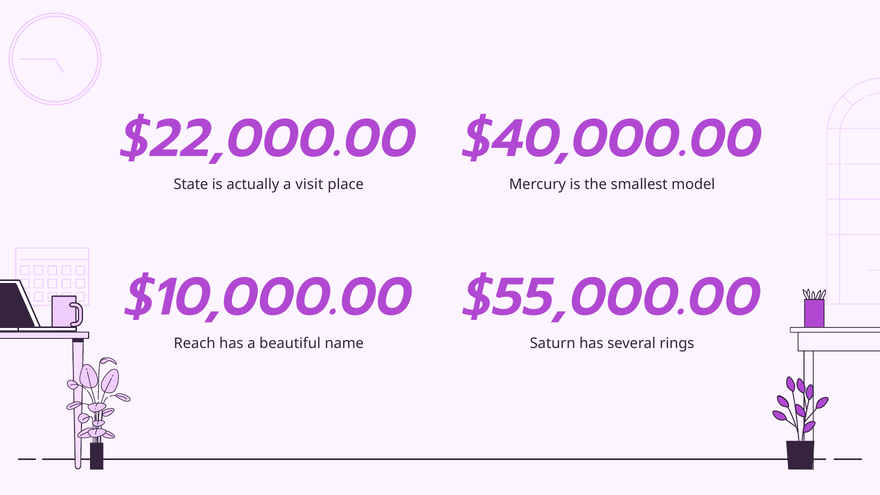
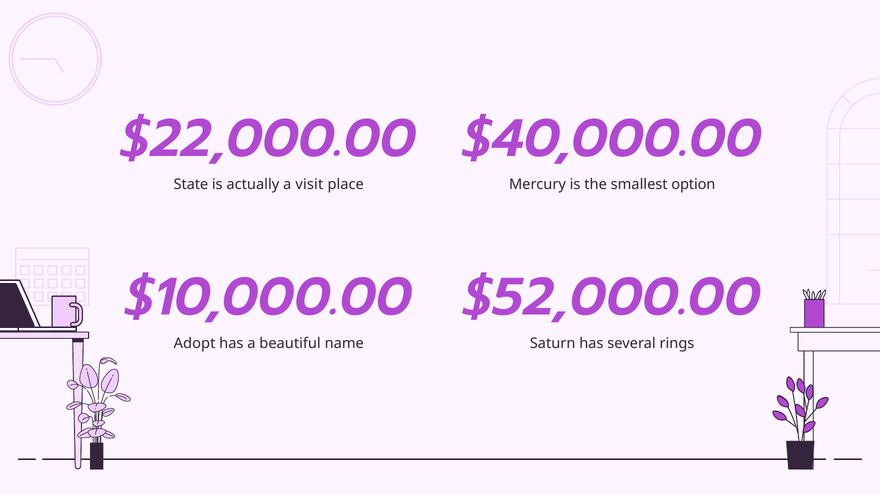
model: model -> option (693, 185)
$55,000.00: $55,000.00 -> $52,000.00 (612, 298)
Reach: Reach -> Adopt (195, 343)
